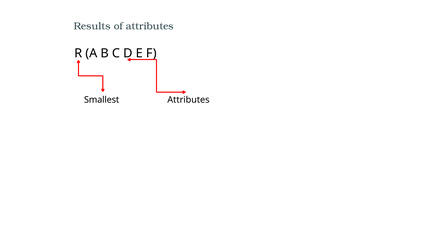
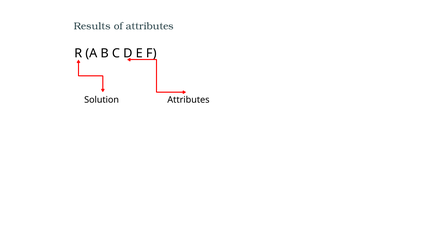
Smallest: Smallest -> Solution (102, 100)
